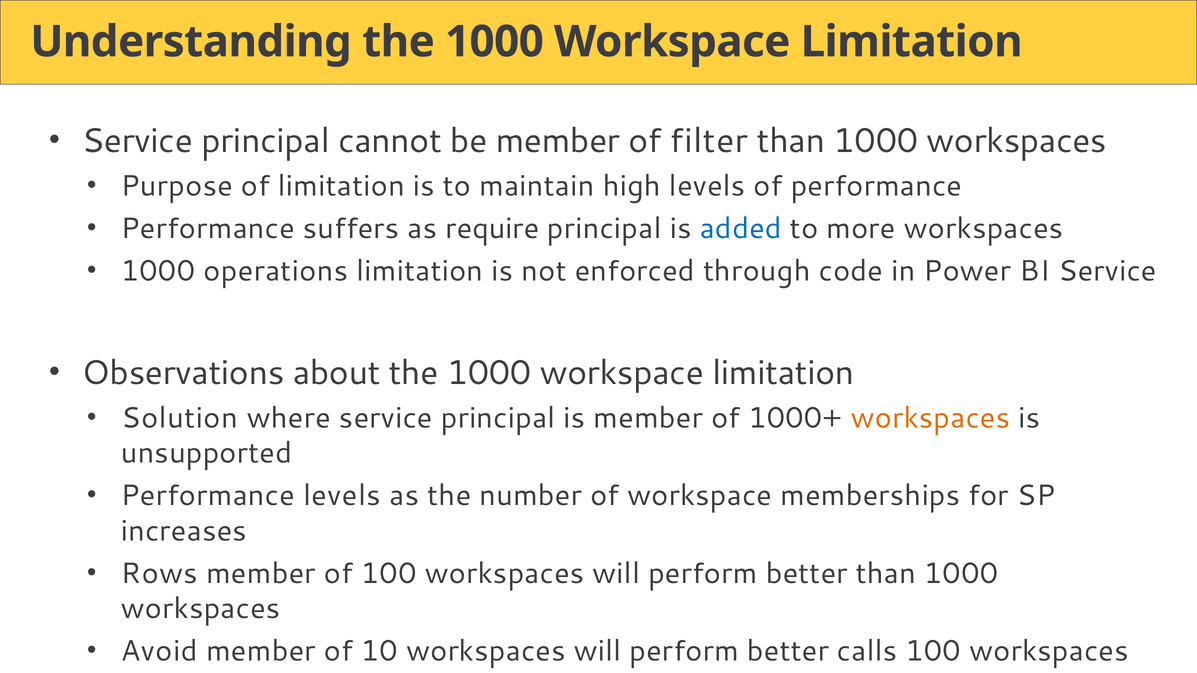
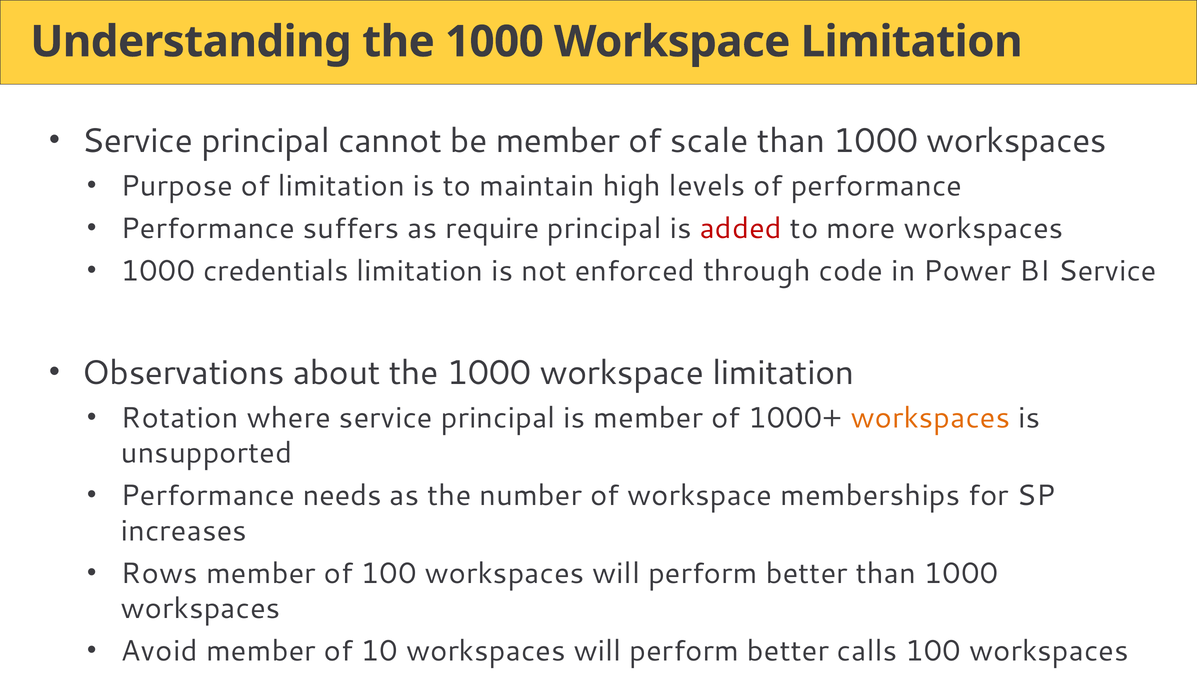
filter: filter -> scale (709, 141)
added colour: blue -> red (741, 229)
operations: operations -> credentials (276, 271)
Solution: Solution -> Rotation (180, 418)
Performance levels: levels -> needs (342, 496)
